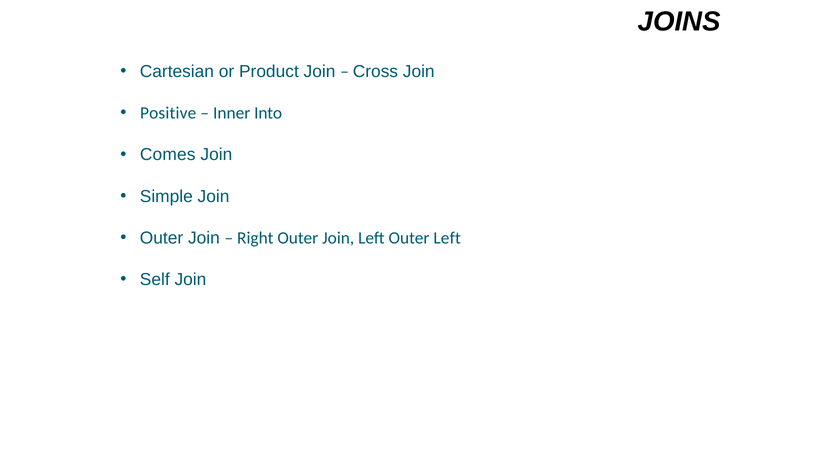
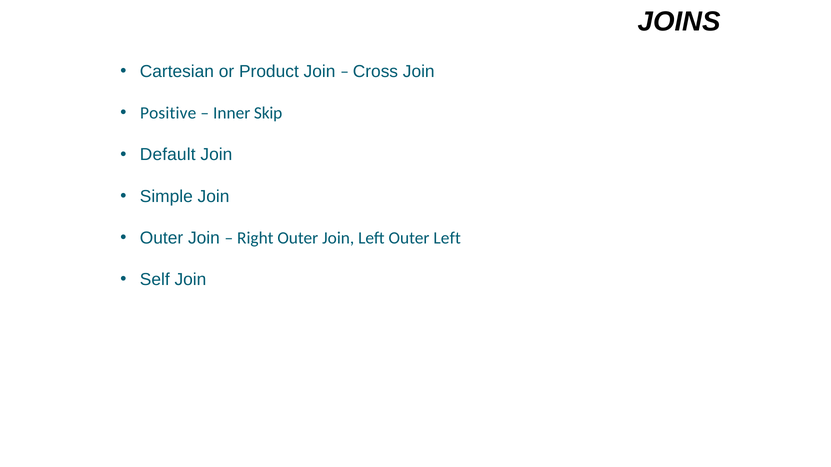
Into: Into -> Skip (268, 113)
Comes: Comes -> Default (168, 155)
